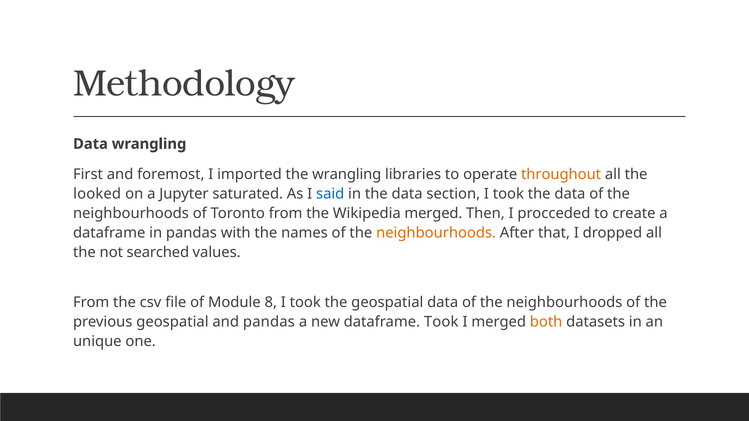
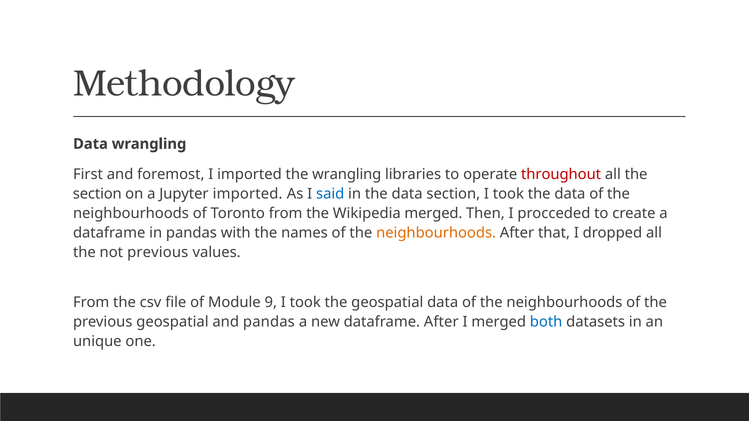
throughout colour: orange -> red (561, 174)
looked: looked -> section (97, 194)
Jupyter saturated: saturated -> imported (248, 194)
not searched: searched -> previous (158, 253)
8: 8 -> 9 (271, 303)
dataframe Took: Took -> After (441, 322)
both colour: orange -> blue (546, 322)
